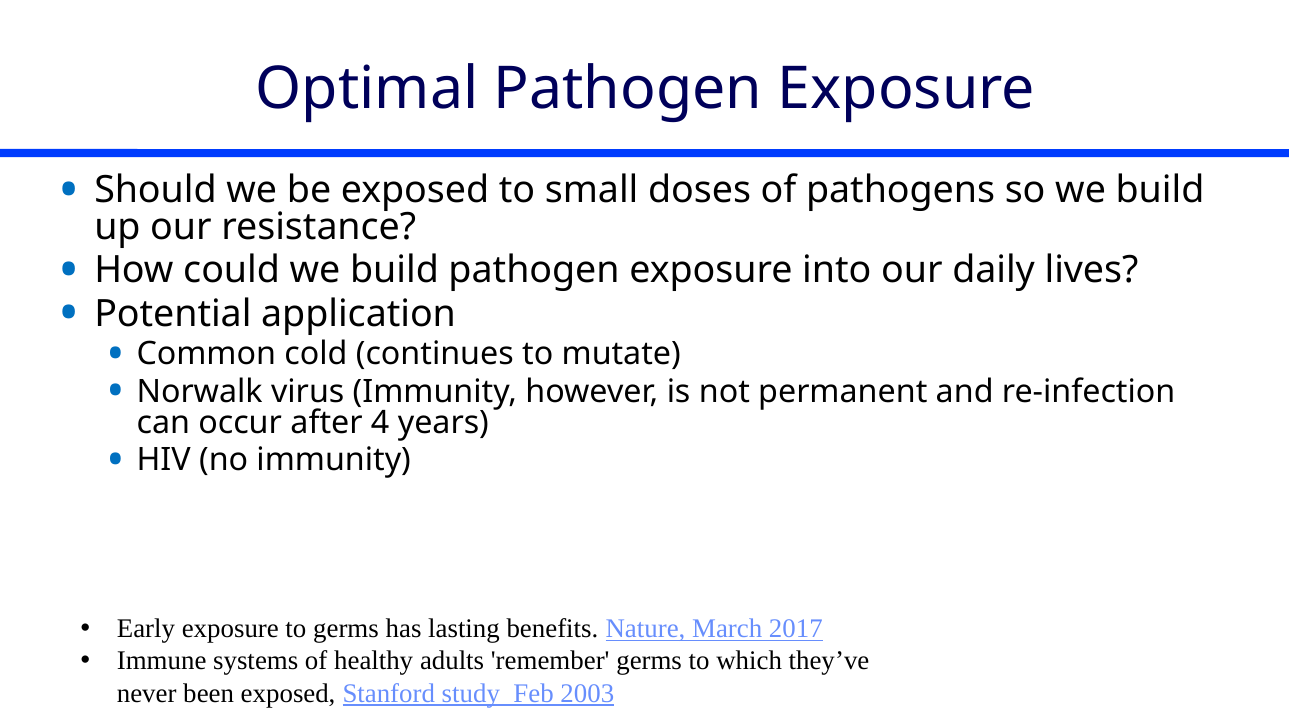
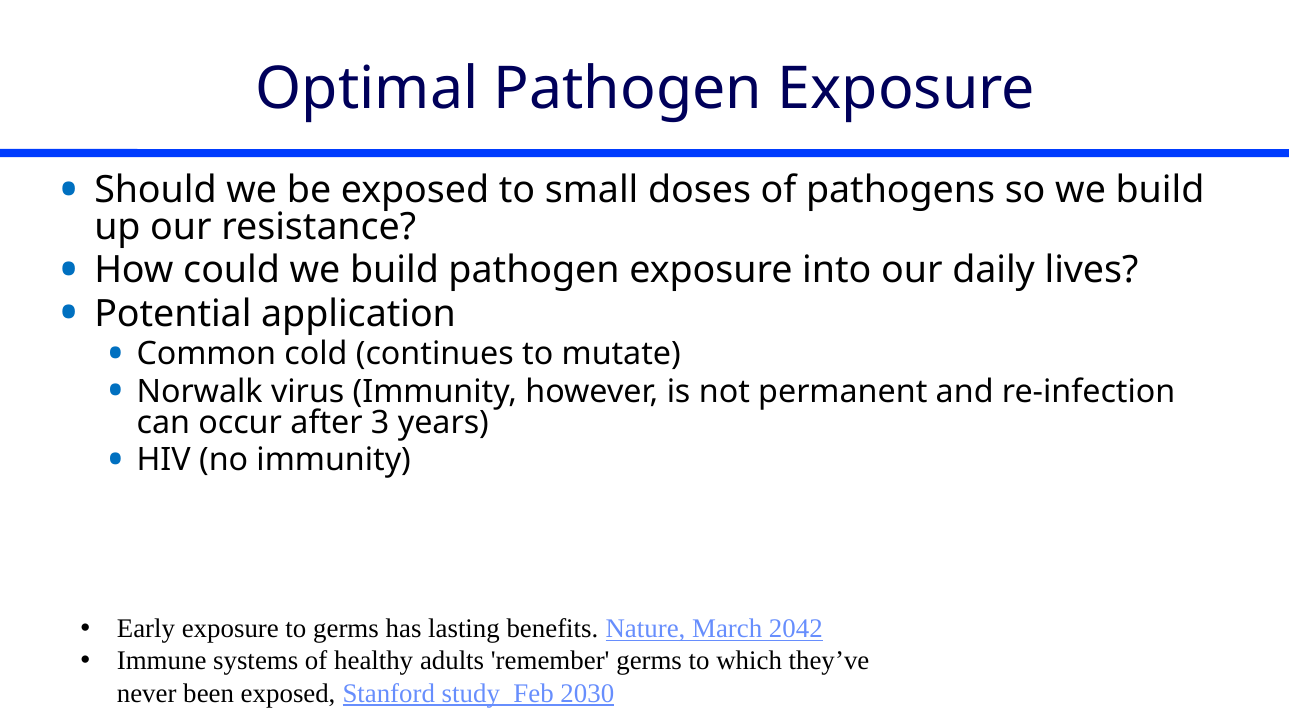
4: 4 -> 3 (380, 422)
2017: 2017 -> 2042 (796, 629)
2003: 2003 -> 2030 (587, 693)
